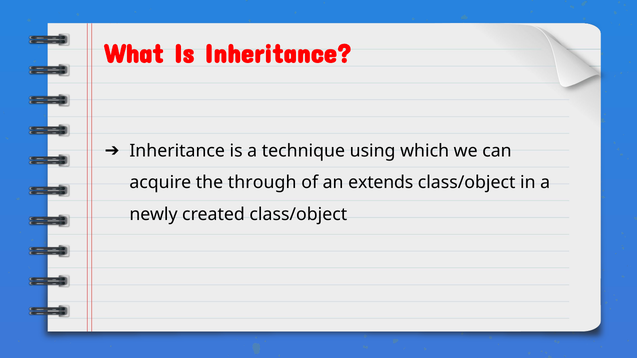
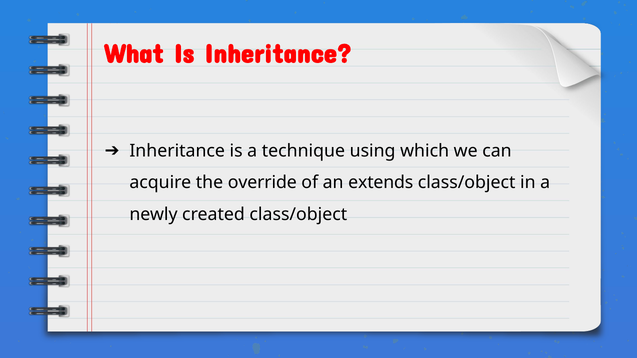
through: through -> override (262, 183)
